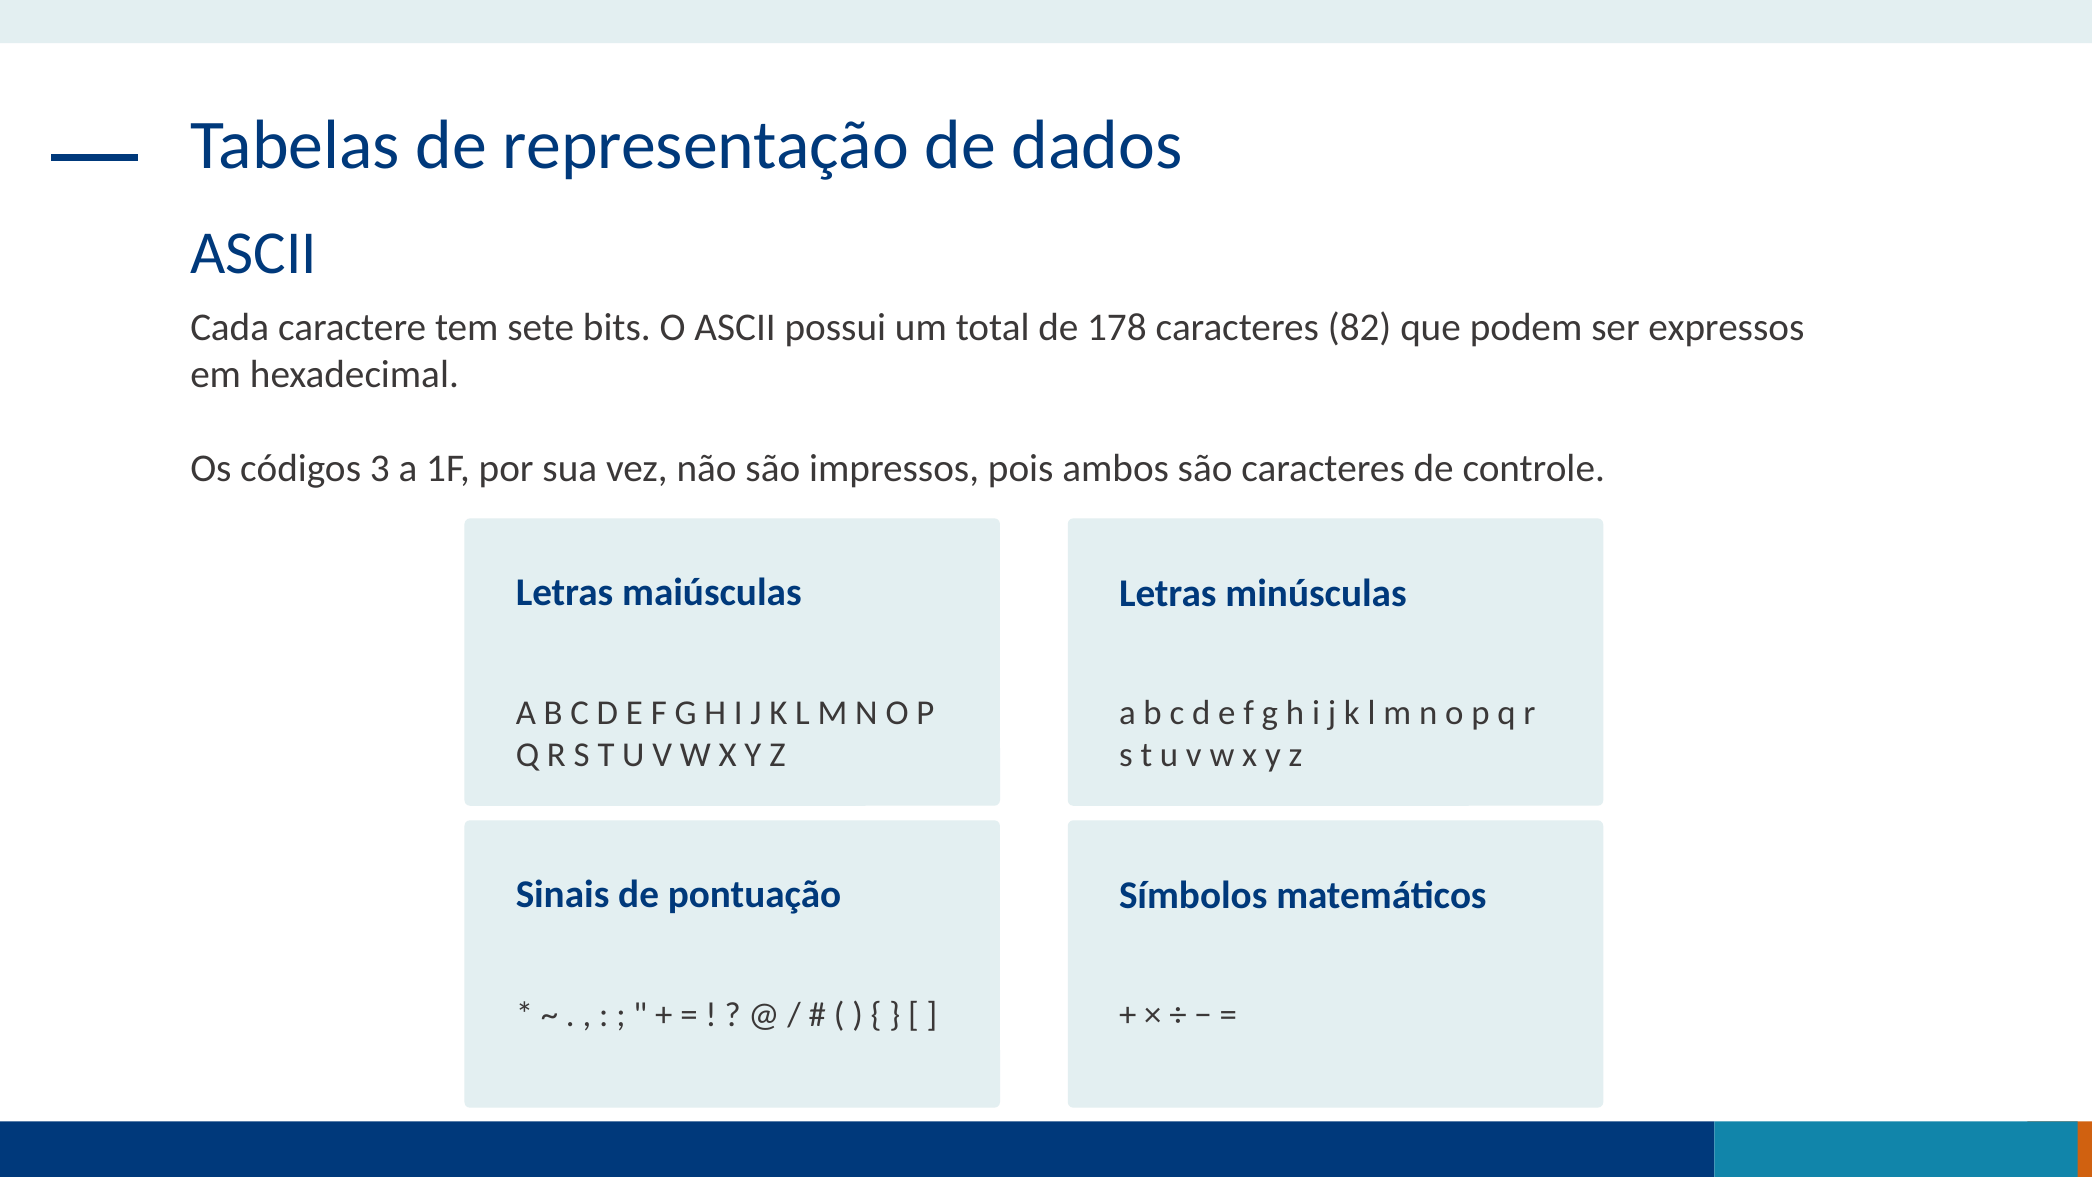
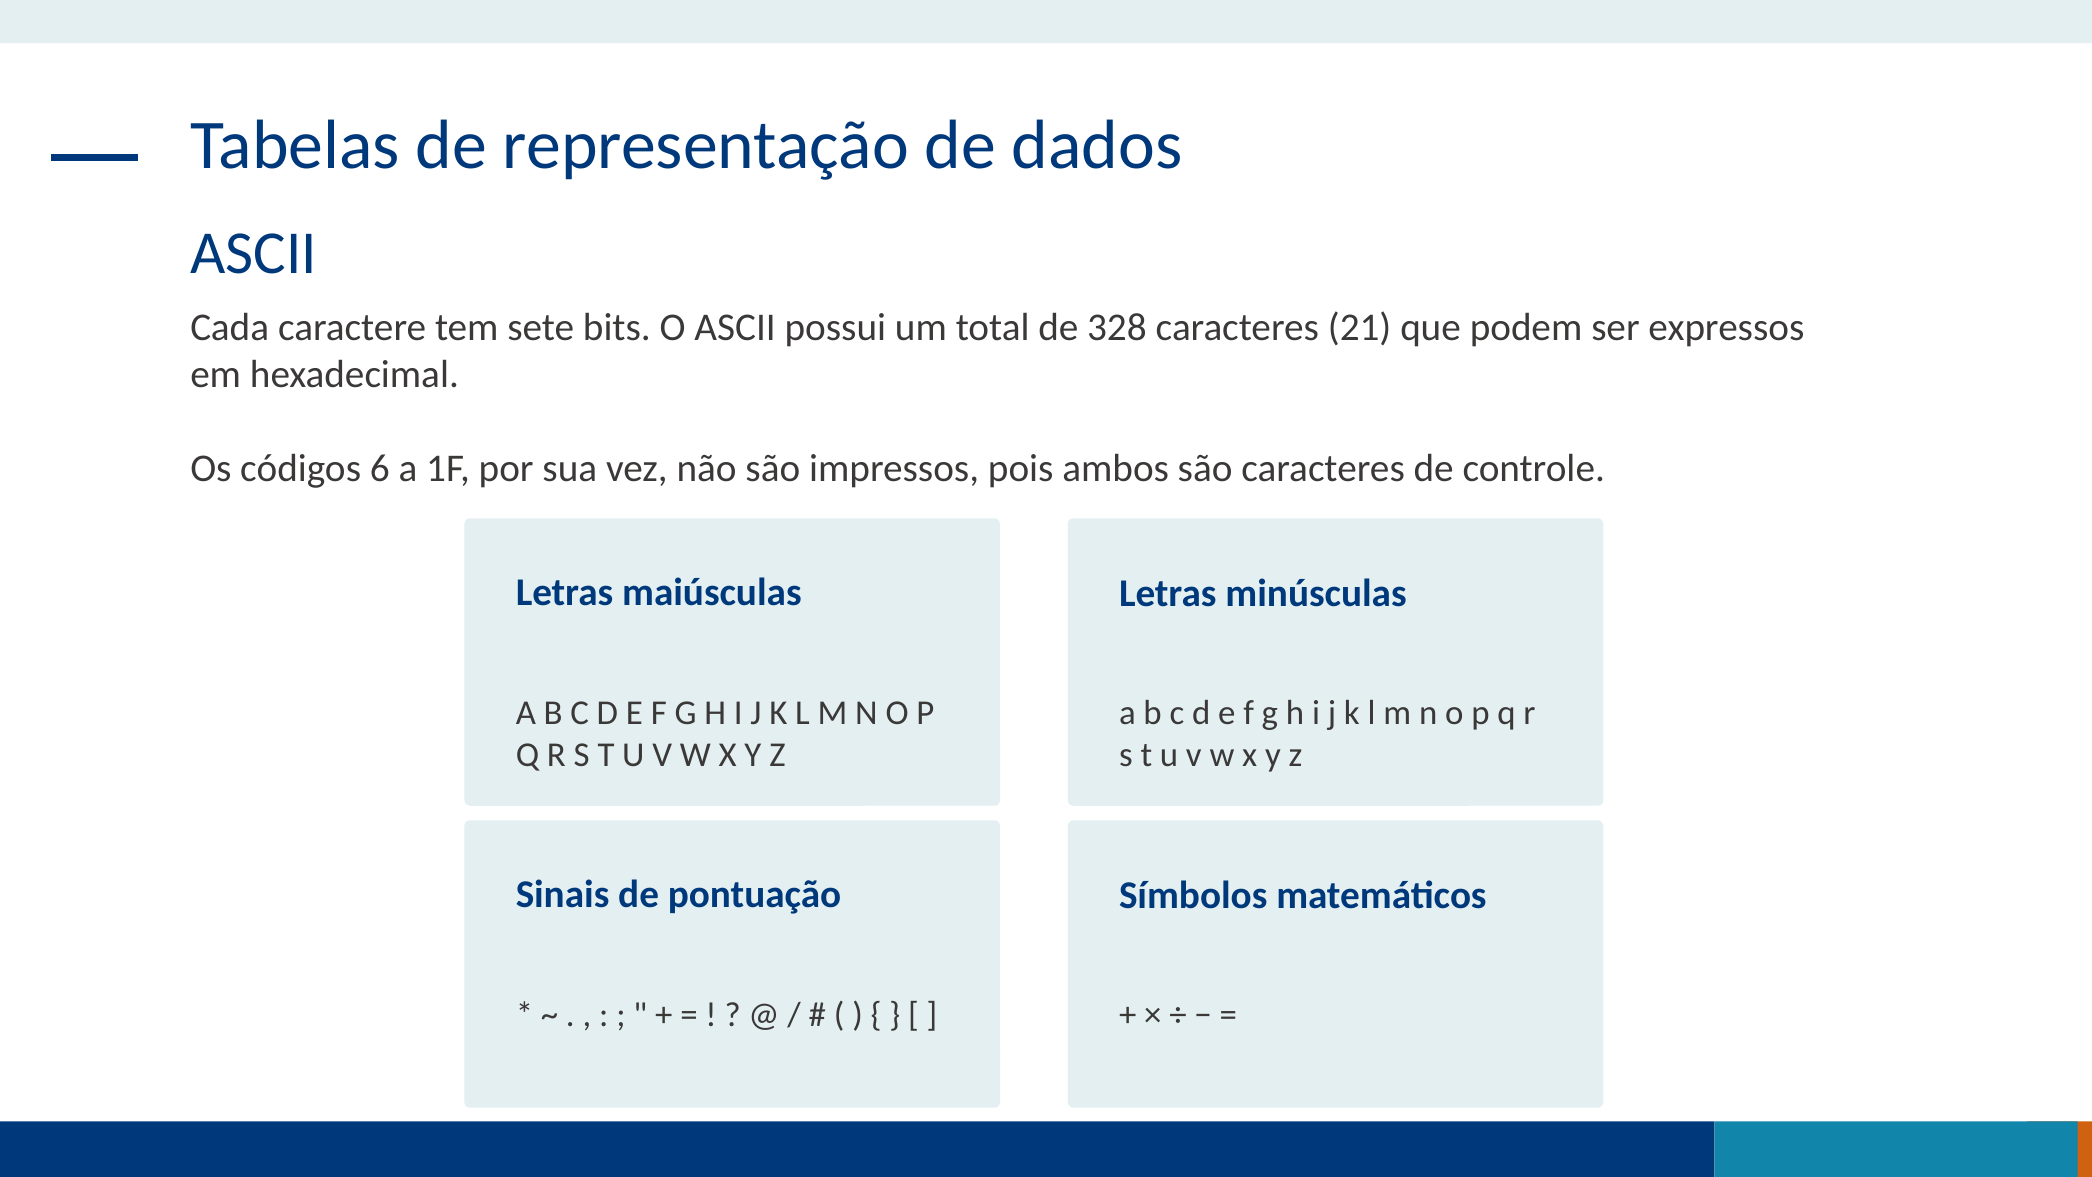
178: 178 -> 328 (1117, 327)
82: 82 -> 21 (1360, 327)
3: 3 -> 6 (380, 468)
